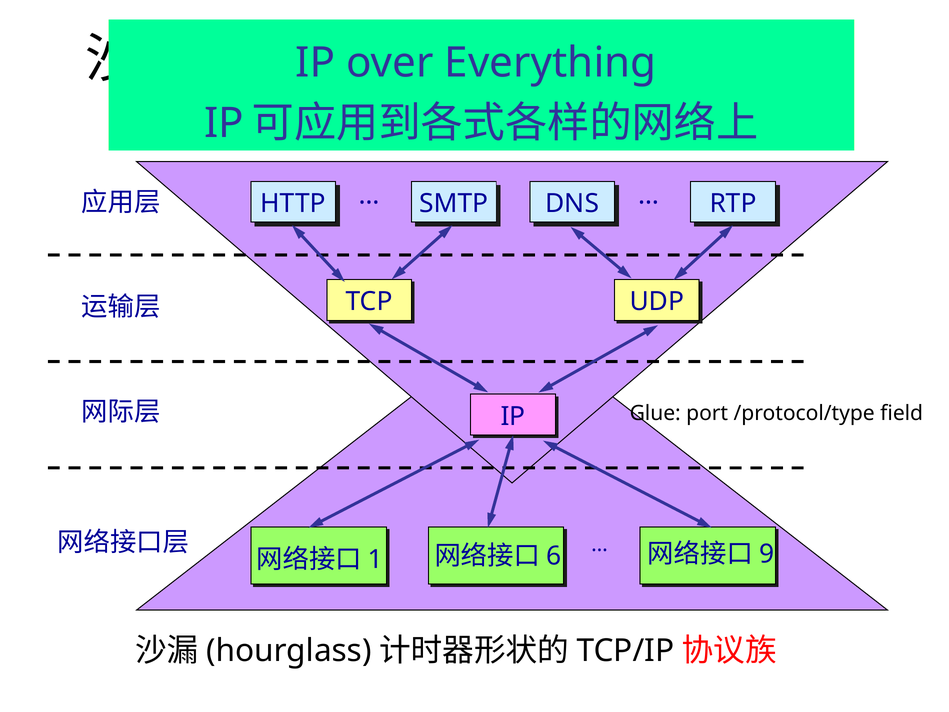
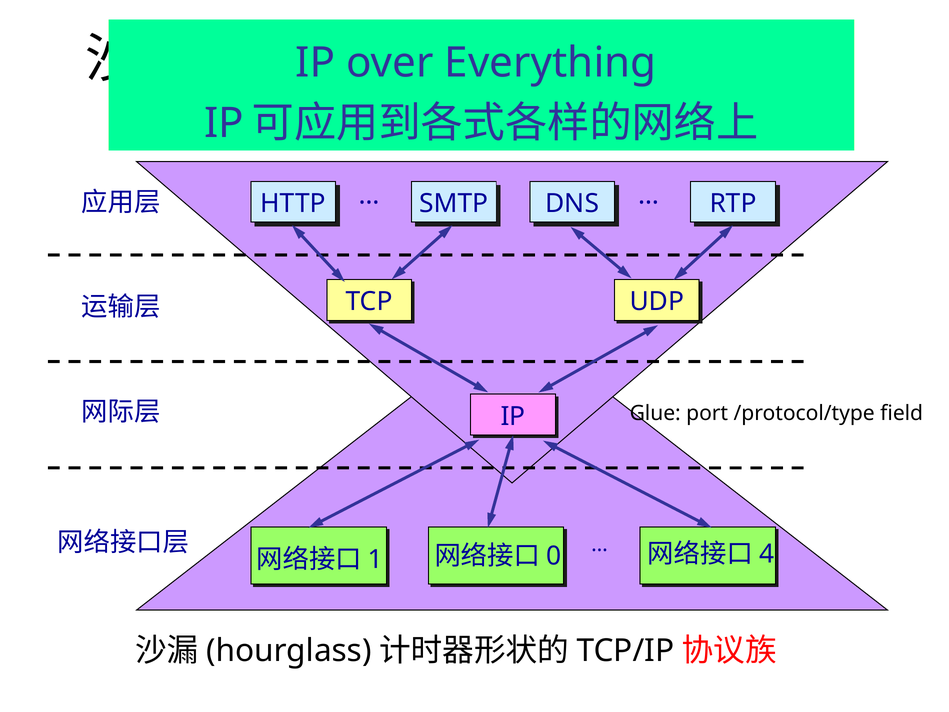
6: 6 -> 0 (554, 556)
9: 9 -> 4 (767, 554)
